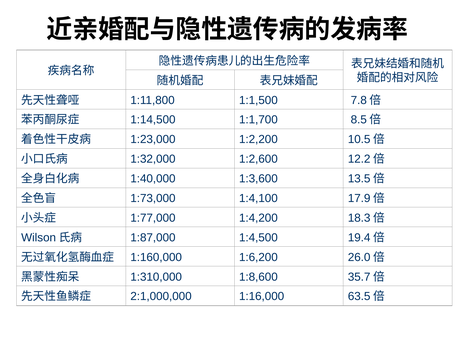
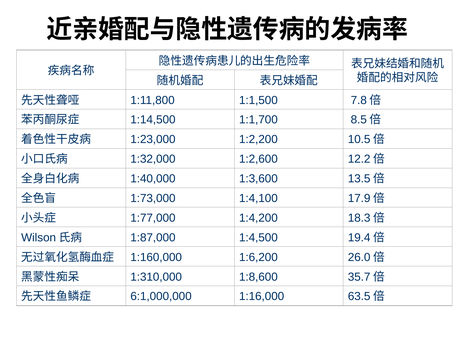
2:1,000,000: 2:1,000,000 -> 6:1,000,000 (161, 296)
